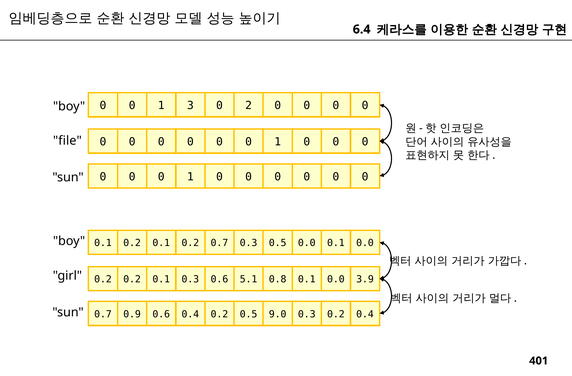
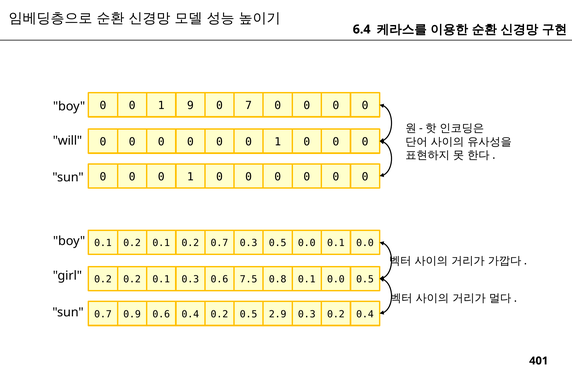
3: 3 -> 9 (190, 106)
2: 2 -> 7 (249, 106)
file: file -> will (67, 141)
5.1: 5.1 -> 7.5 (249, 279)
0.0 3.9: 3.9 -> 0.5 (365, 279)
9.0: 9.0 -> 2.9 (278, 314)
